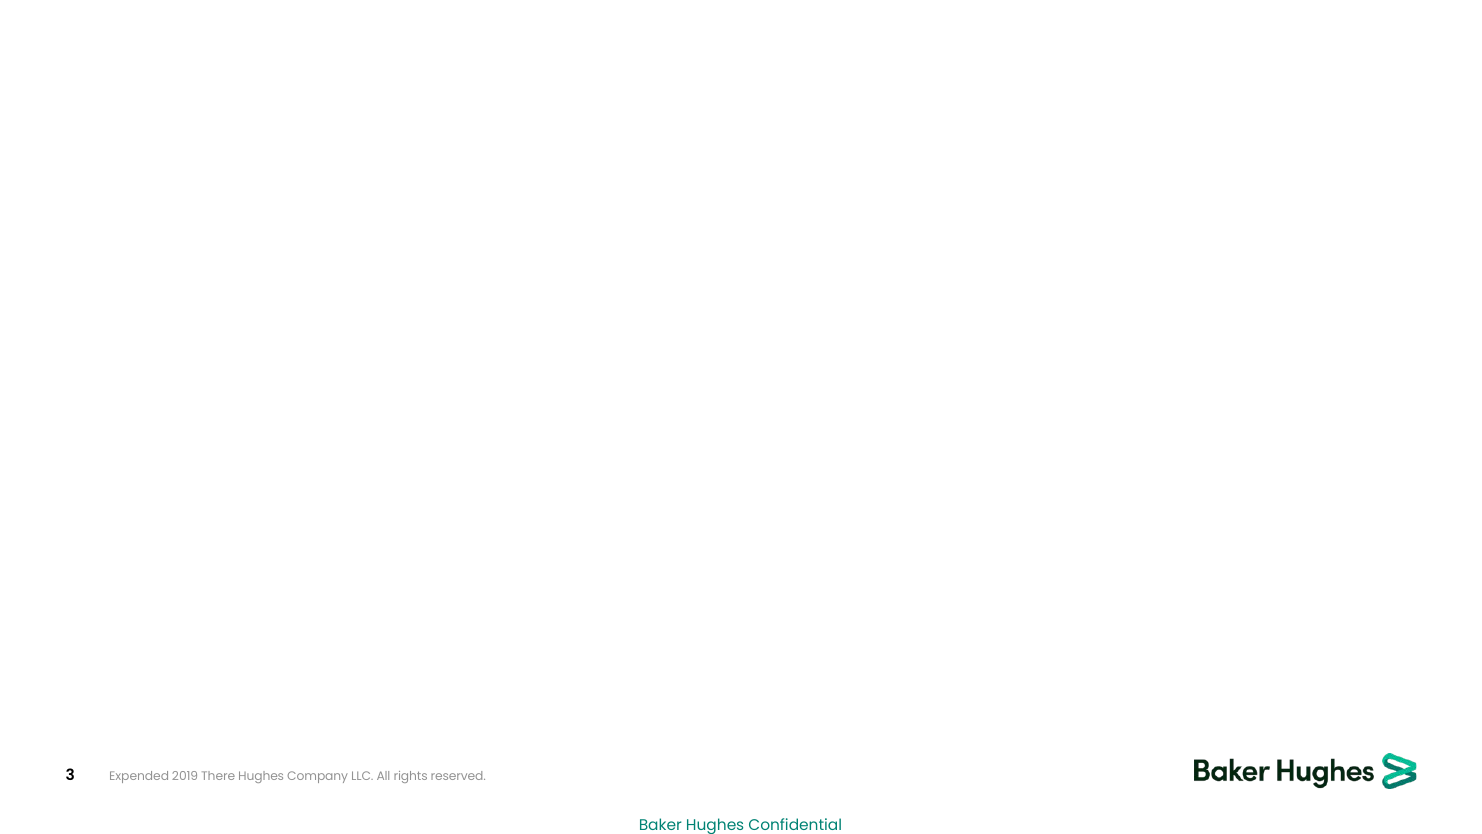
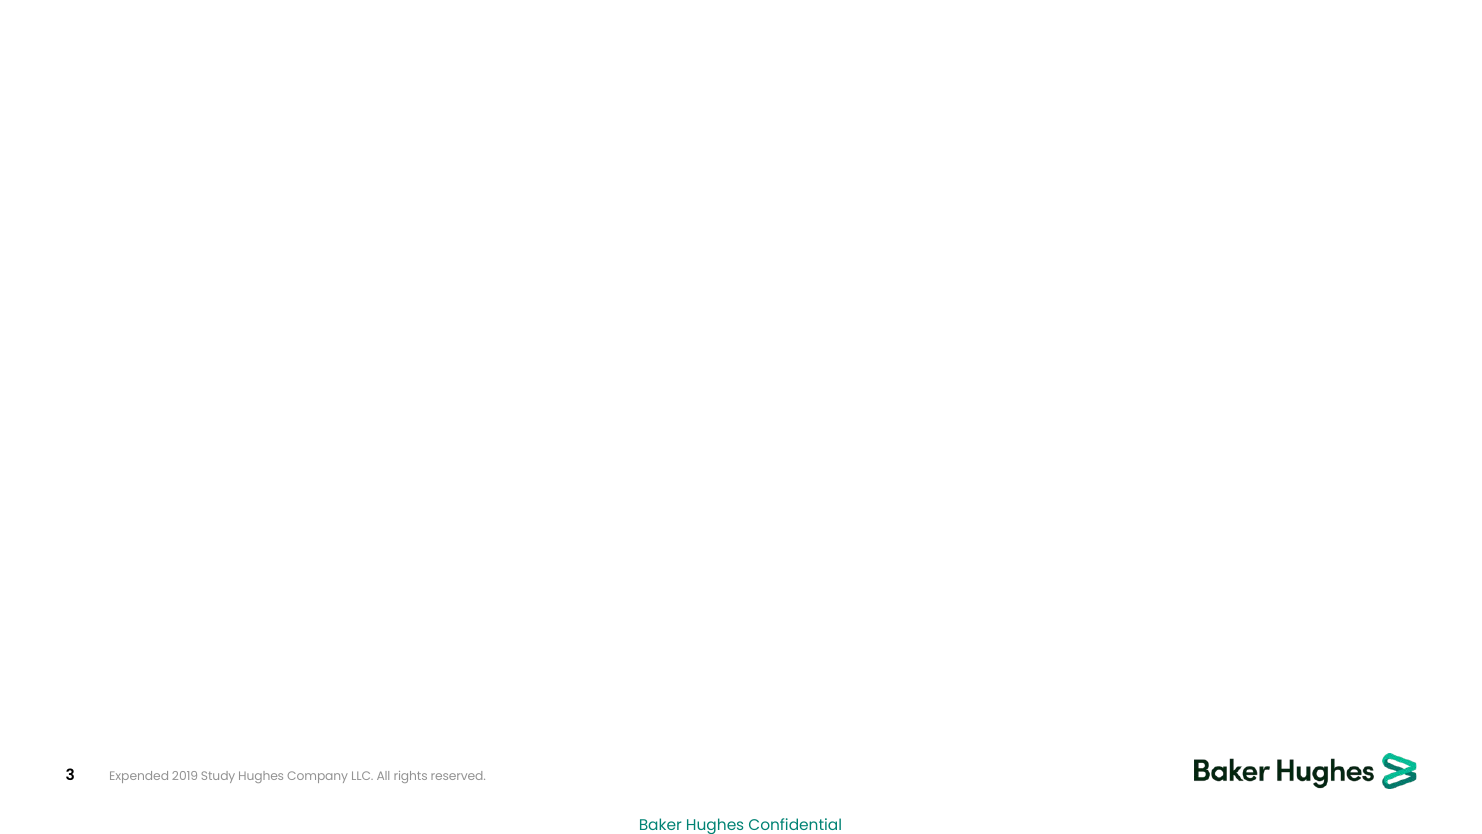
There: There -> Study (218, 776)
